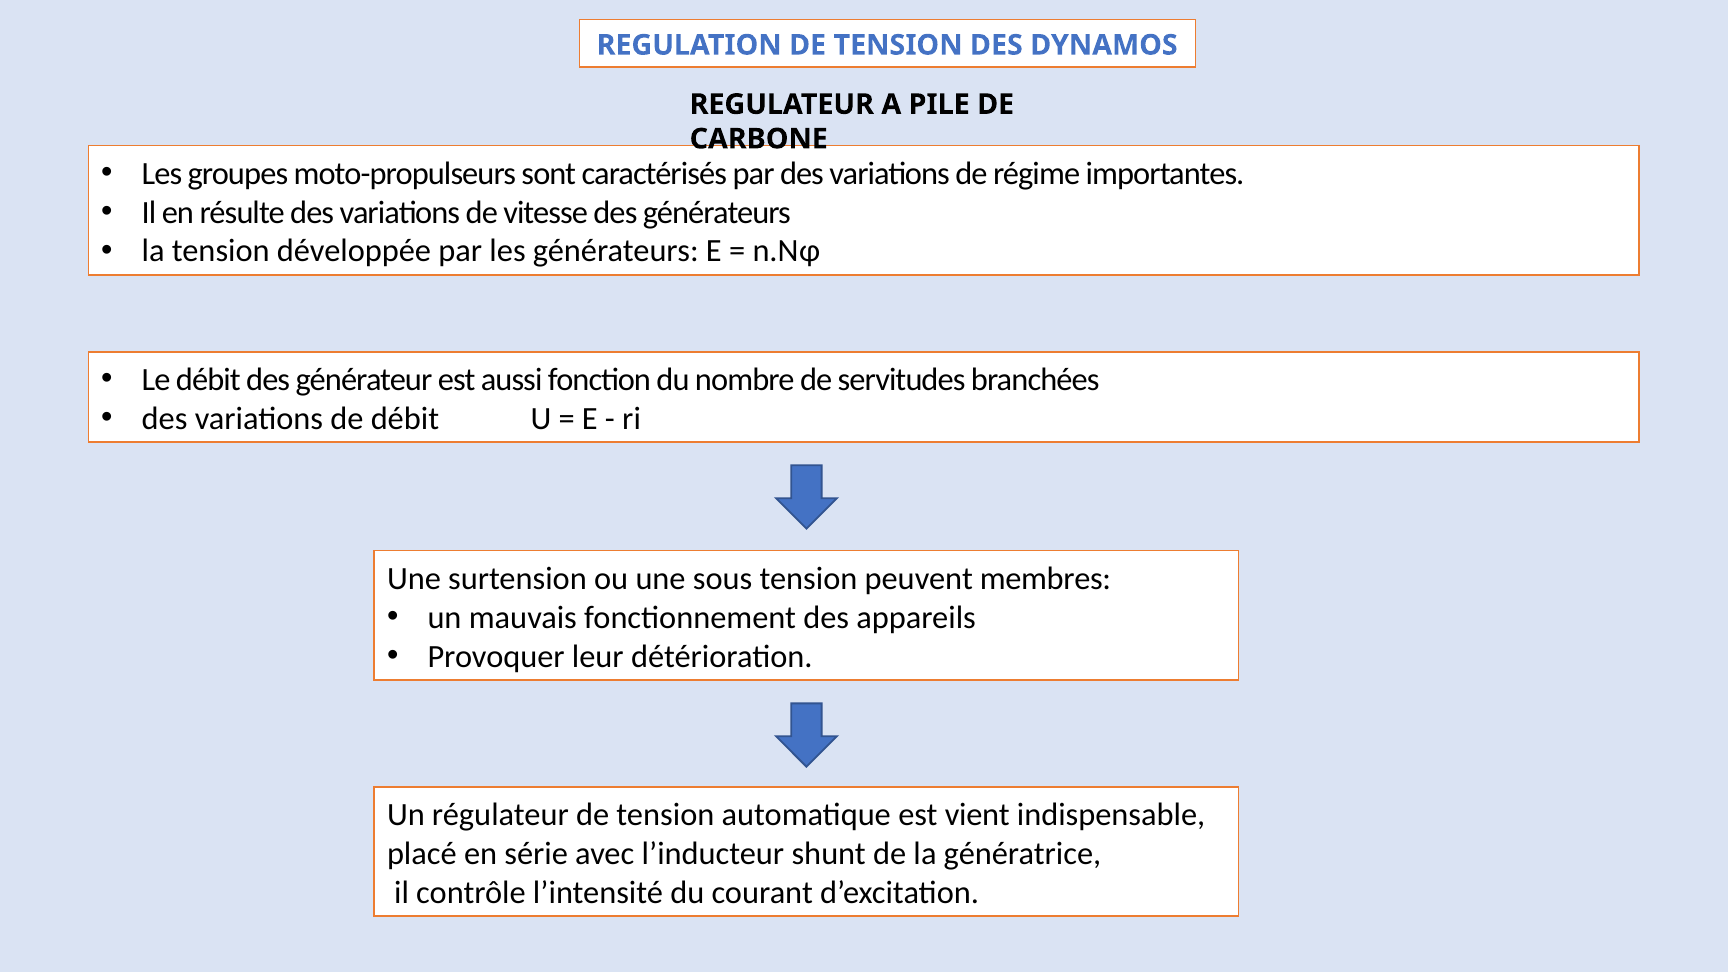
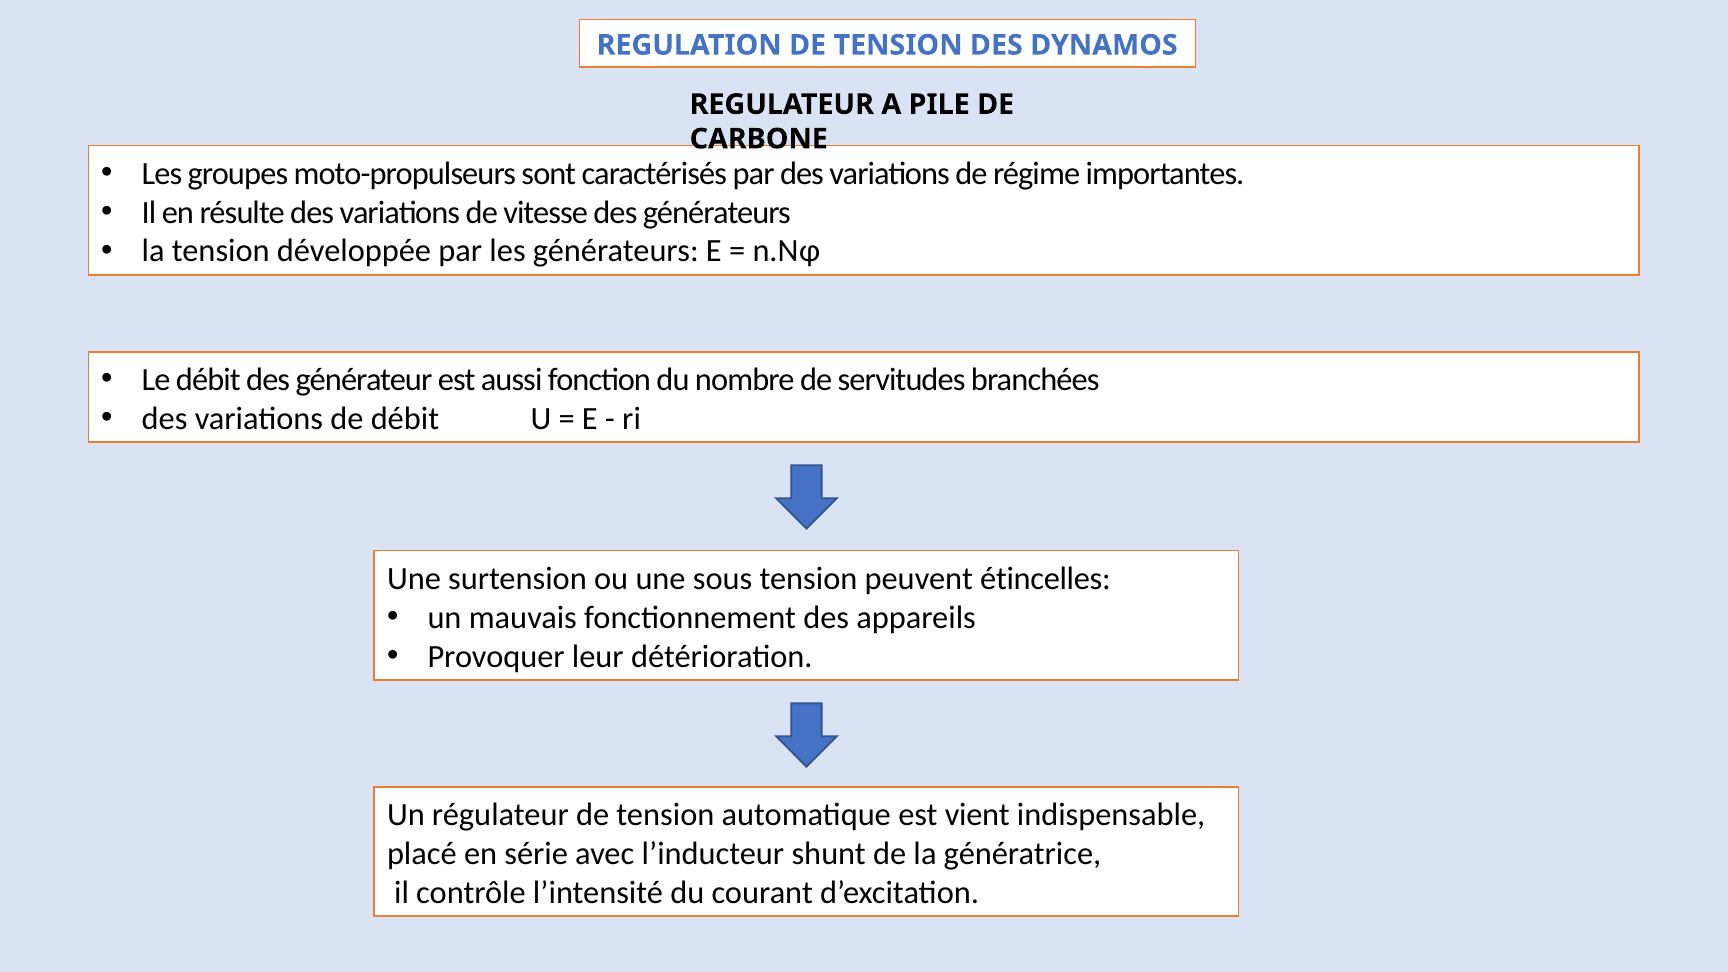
membres: membres -> étincelles (1045, 579)
